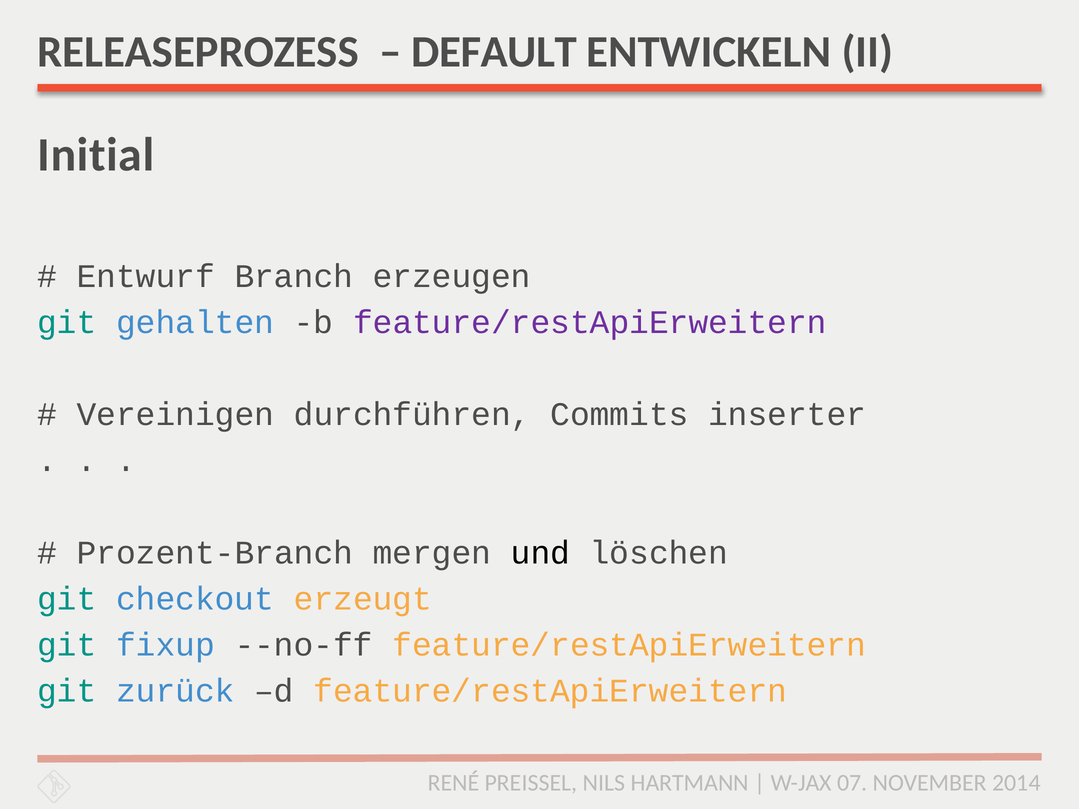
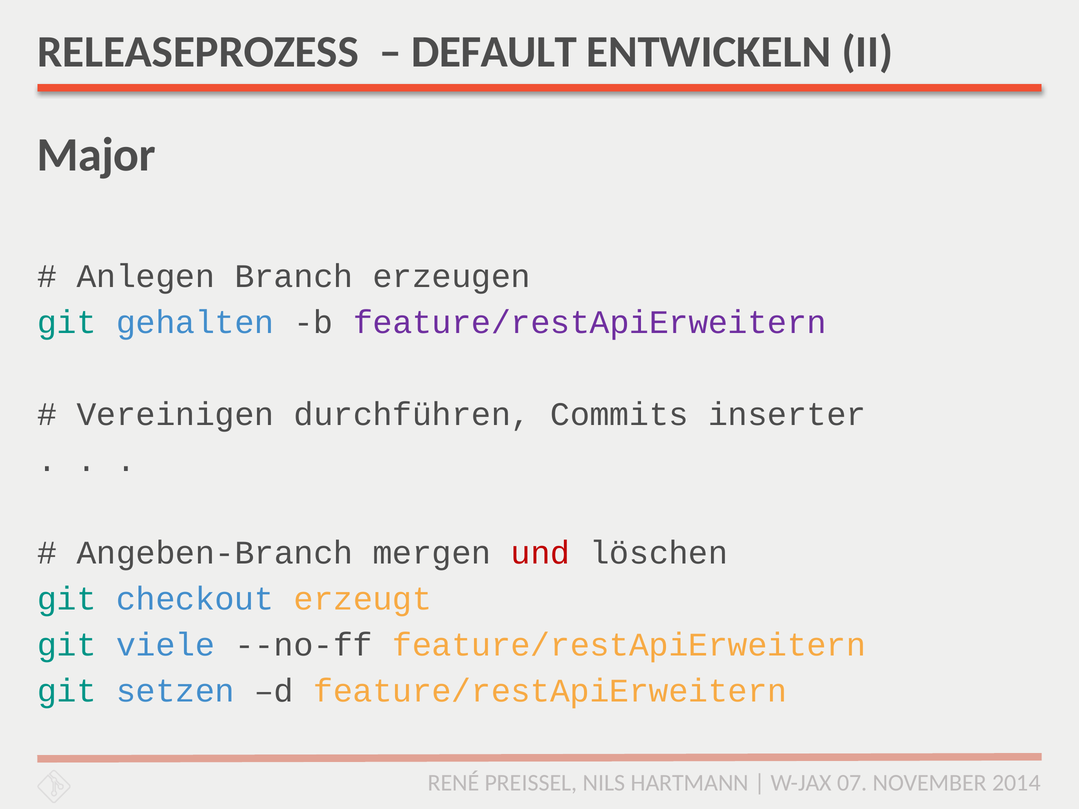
Initial: Initial -> Major (96, 155)
Entwurf: Entwurf -> Anlegen (146, 276)
Prozent-Branch: Prozent-Branch -> Angeben-Branch (215, 553)
und colour: black -> red (540, 553)
fixup: fixup -> viele (166, 645)
zurück: zurück -> setzen (175, 691)
